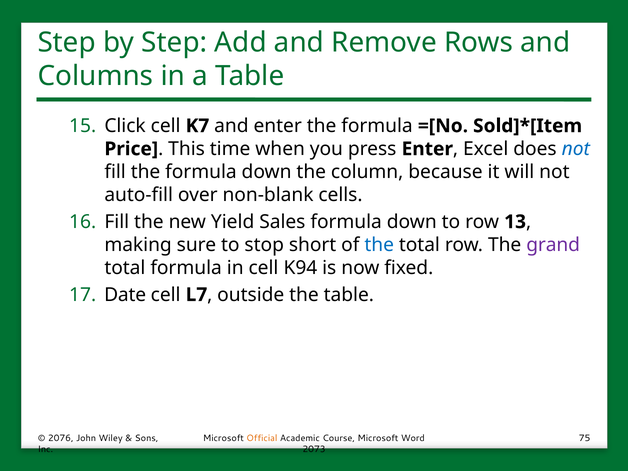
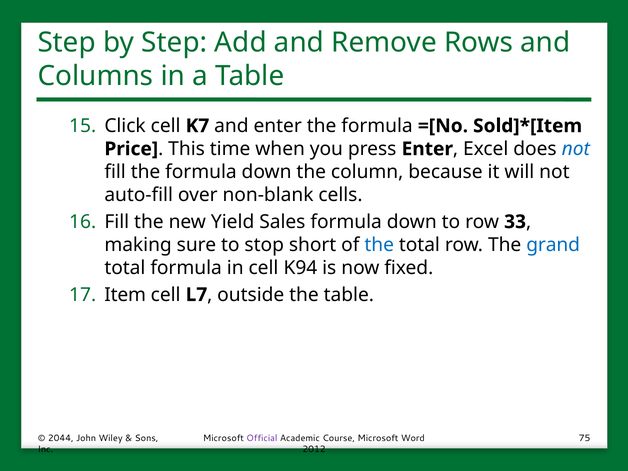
13: 13 -> 33 (515, 222)
grand colour: purple -> blue (553, 245)
Date: Date -> Item (125, 295)
2076: 2076 -> 2044 (61, 438)
Official colour: orange -> purple (262, 438)
2073: 2073 -> 2012 (314, 449)
